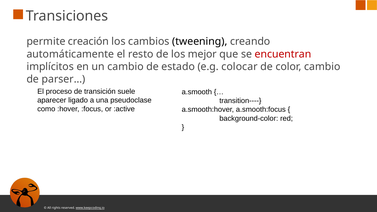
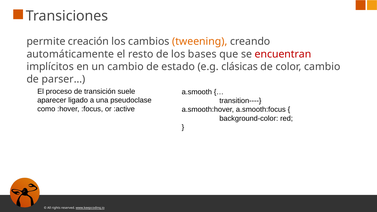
tweening colour: black -> orange (200, 42)
mejor: mejor -> bases (202, 54)
colocar: colocar -> clásicas (240, 67)
